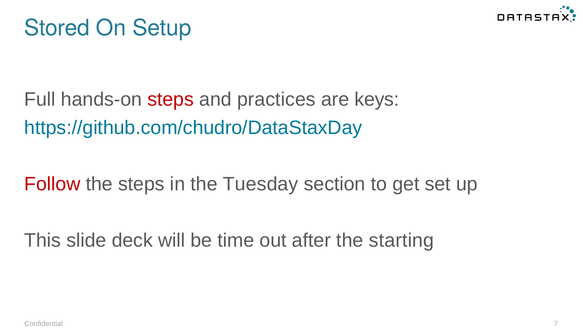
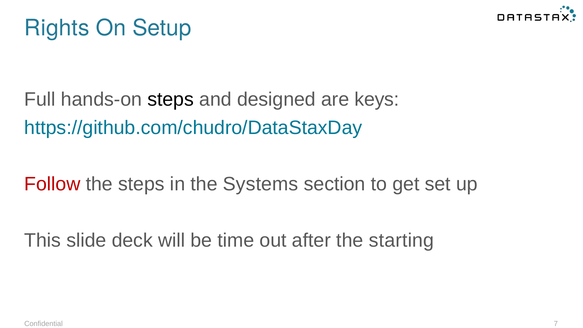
Stored: Stored -> Rights (57, 28)
steps colour: red -> black (171, 100)
practices: practices -> designed (276, 100)
Tuesday: Tuesday -> Systems (261, 184)
